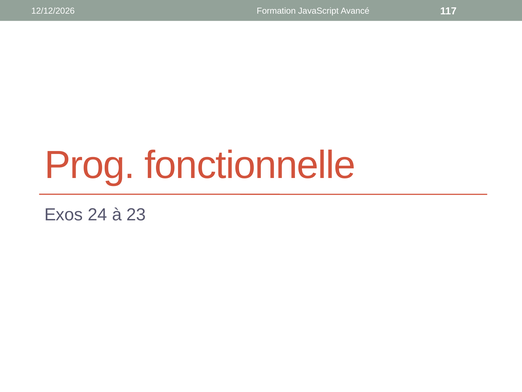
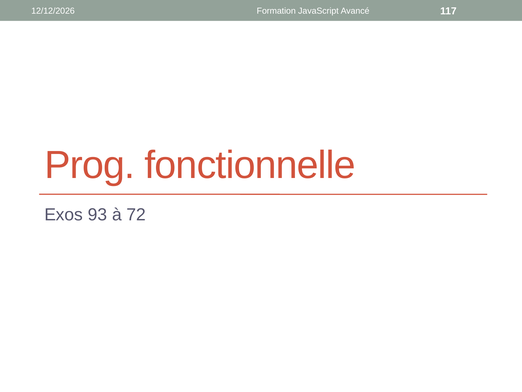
24: 24 -> 93 (98, 214)
23: 23 -> 72 (136, 214)
